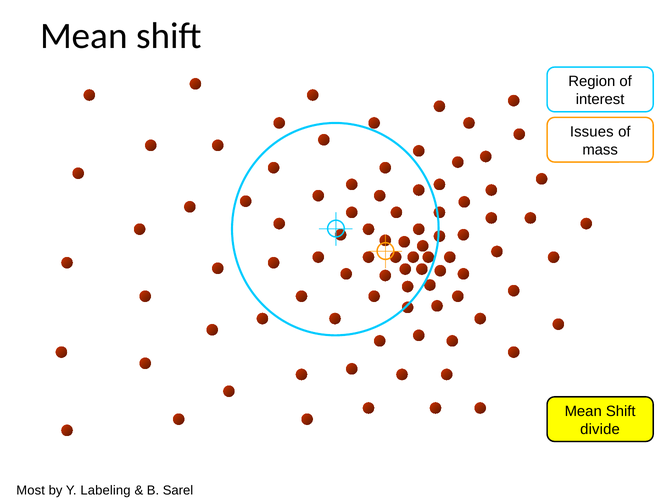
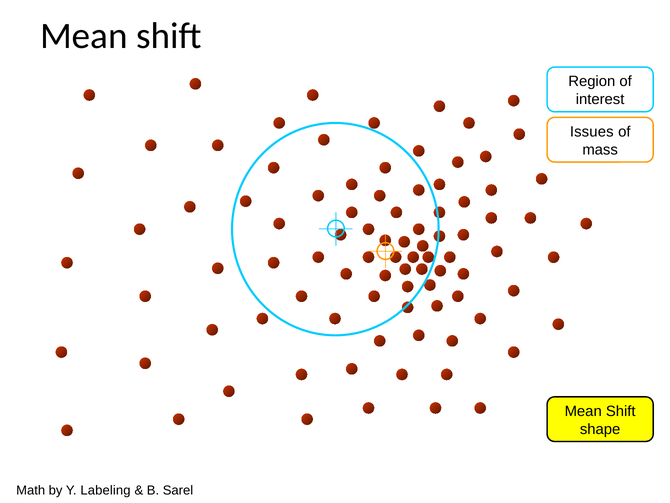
divide: divide -> shape (600, 429)
Most: Most -> Math (31, 490)
